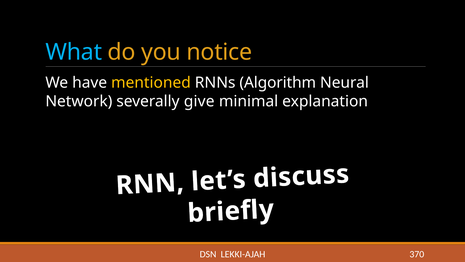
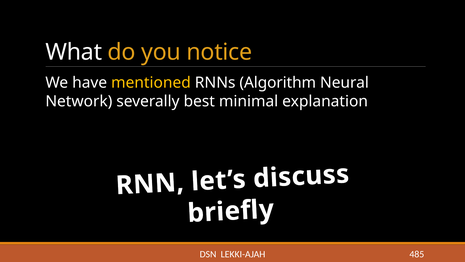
What colour: light blue -> white (74, 52)
give: give -> best (199, 101)
370: 370 -> 485 (417, 254)
